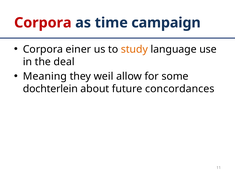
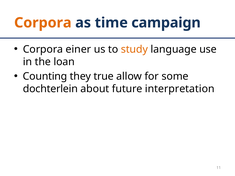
Corpora colour: red -> orange (43, 23)
deal: deal -> loan (64, 62)
Meaning: Meaning -> Counting (45, 76)
weil: weil -> true (104, 76)
concordances: concordances -> interpretation (180, 89)
